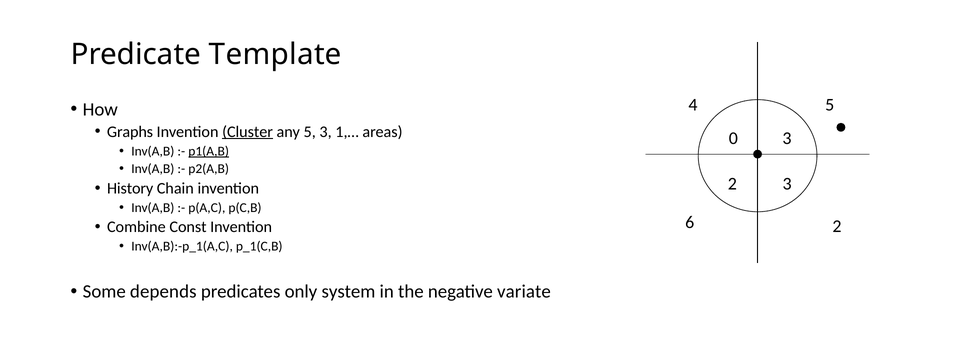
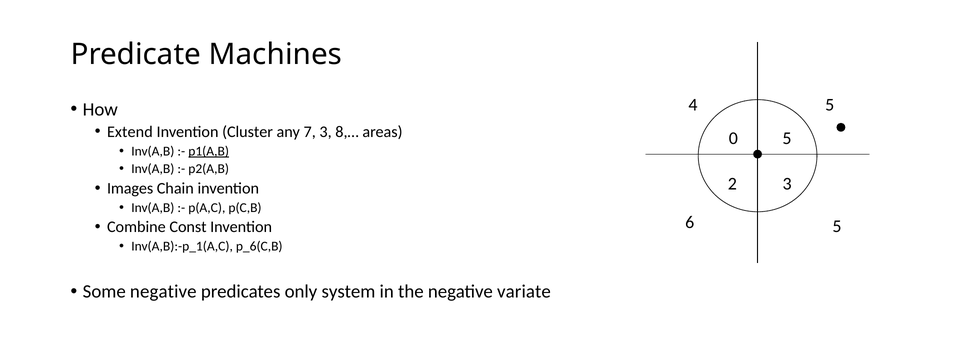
Template: Template -> Machines (275, 54)
Graphs: Graphs -> Extend (130, 132)
Cluster underline: present -> none (248, 132)
any 5: 5 -> 7 (310, 132)
1,…: 1,… -> 8,… (347, 132)
0 3: 3 -> 5 (787, 139)
History: History -> Images (130, 189)
6 2: 2 -> 5 (837, 226)
p_1(C,B: p_1(C,B -> p_6(C,B (259, 247)
Some depends: depends -> negative (163, 292)
